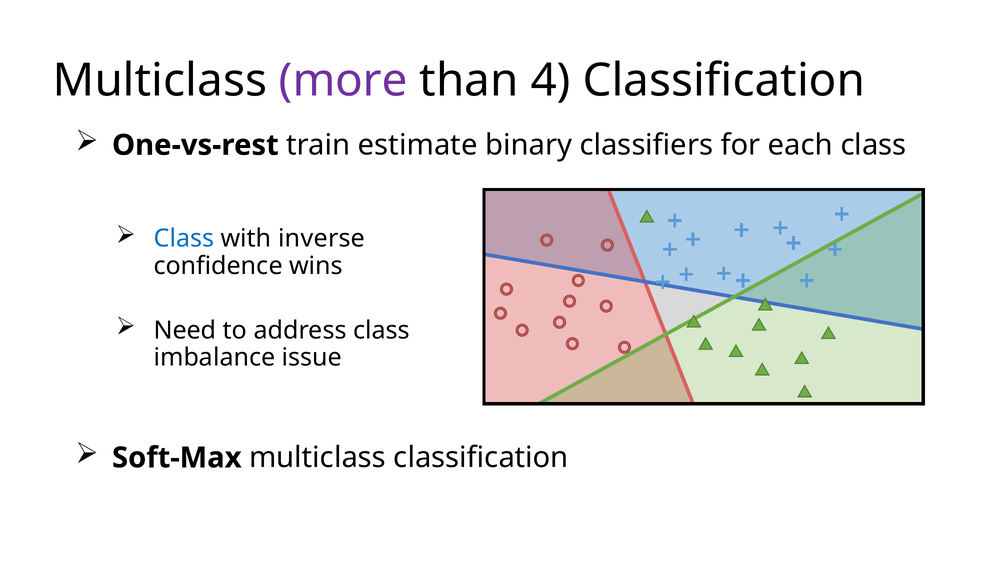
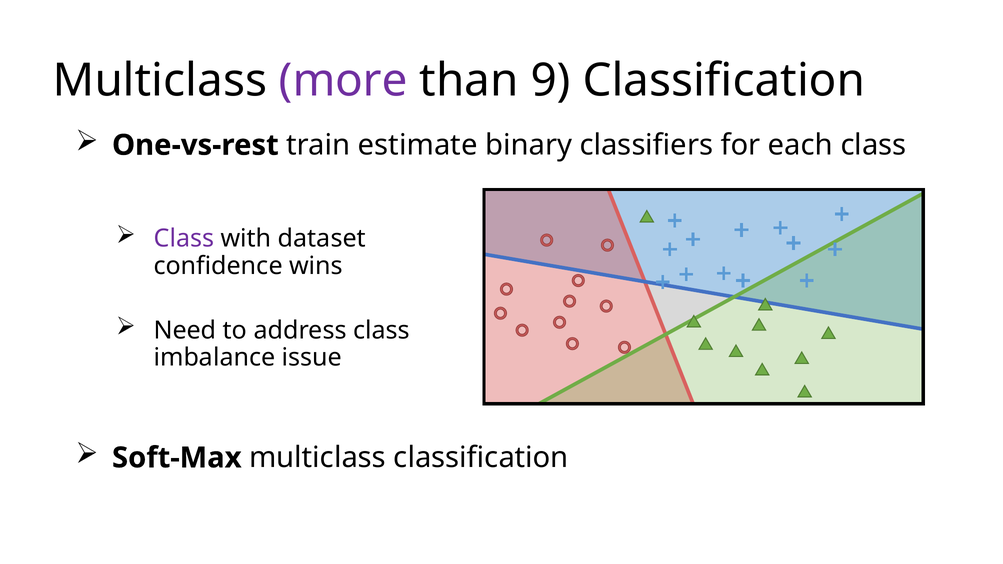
4: 4 -> 9 (551, 81)
Class colour: blue -> purple (184, 239)
inverse: inverse -> dataset (322, 239)
